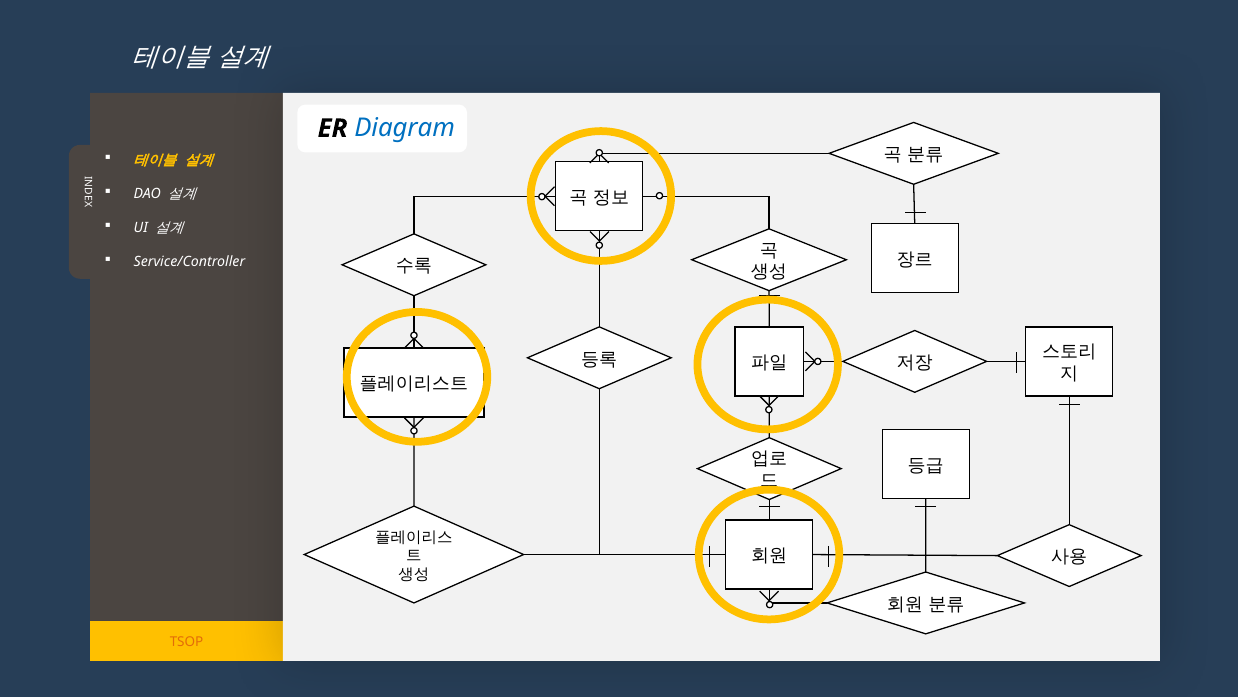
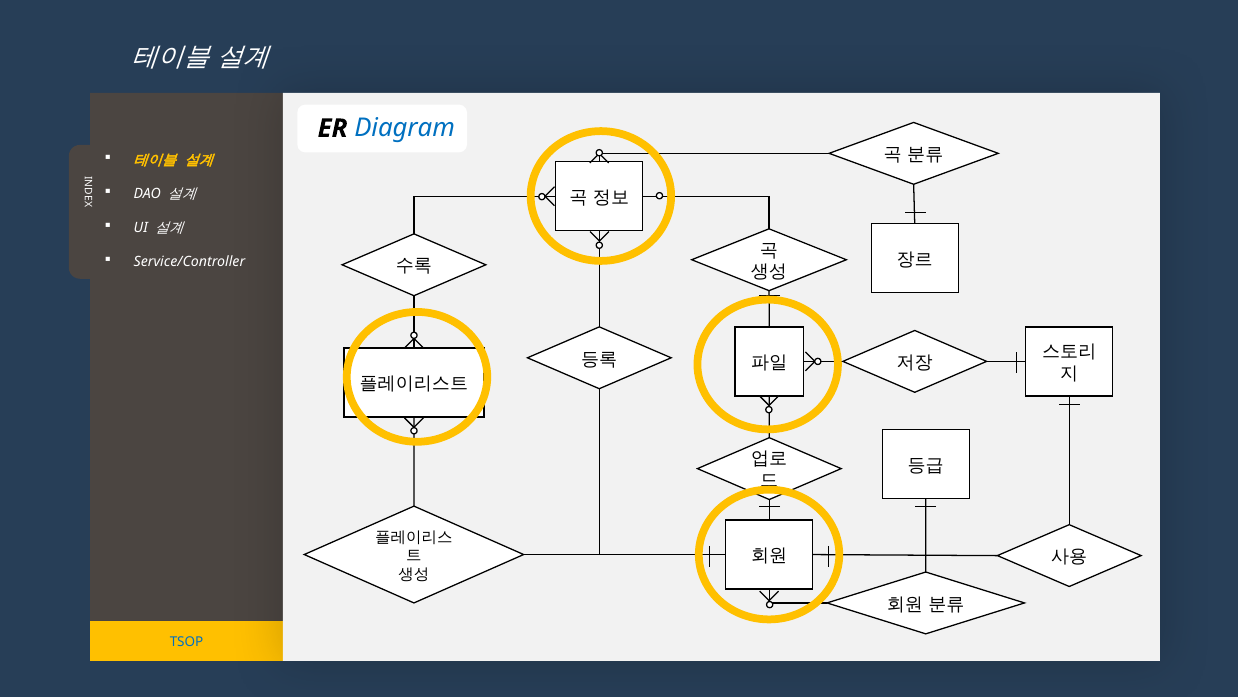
TSOP colour: orange -> blue (187, 641)
